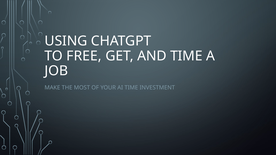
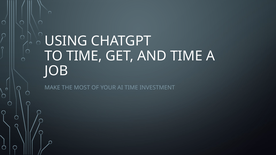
TO FREE: FREE -> TIME (84, 56)
